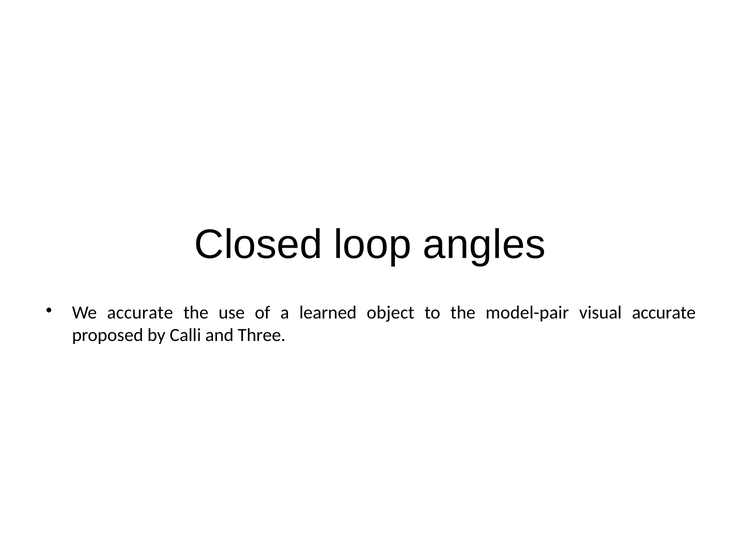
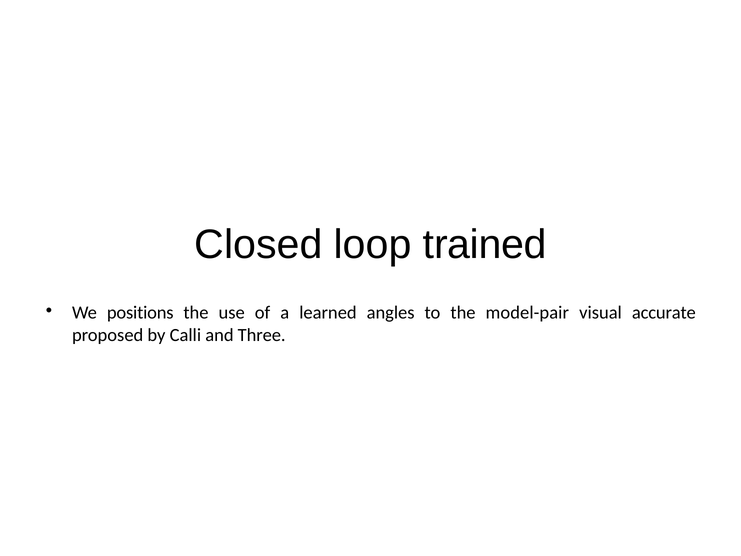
angles: angles -> trained (485, 245)
We accurate: accurate -> positions (140, 313)
object: object -> angles (391, 313)
